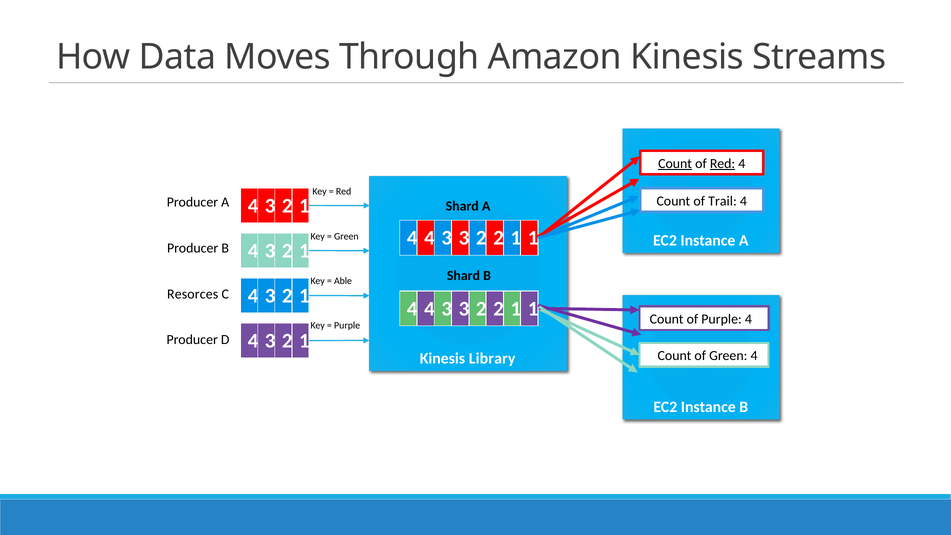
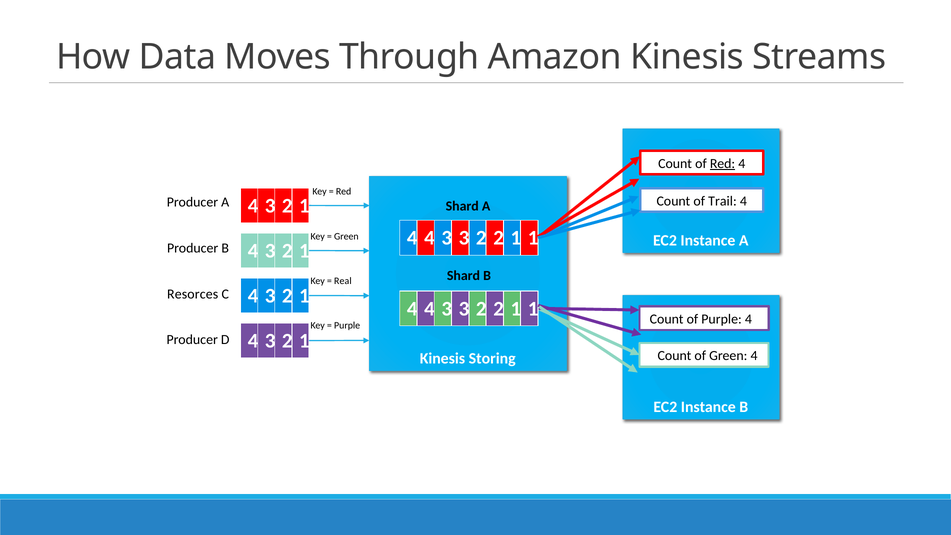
Count underline: present -> none (675, 163)
Able: Able -> Real (343, 281)
Library: Library -> Storing (492, 358)
